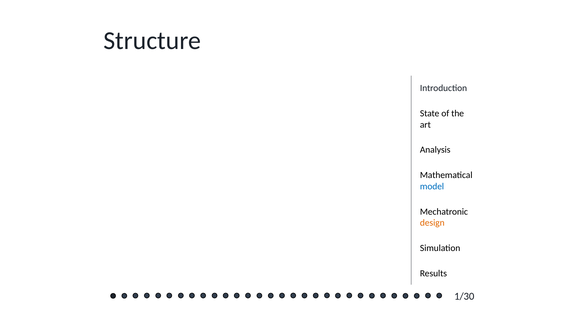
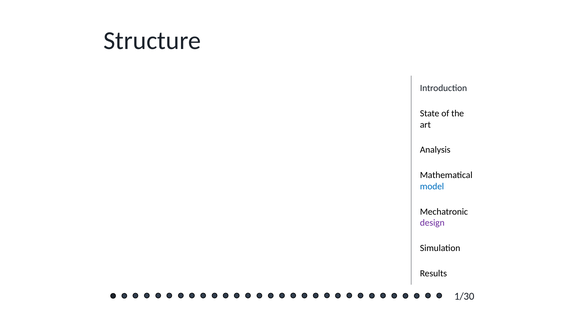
design colour: orange -> purple (432, 223)
